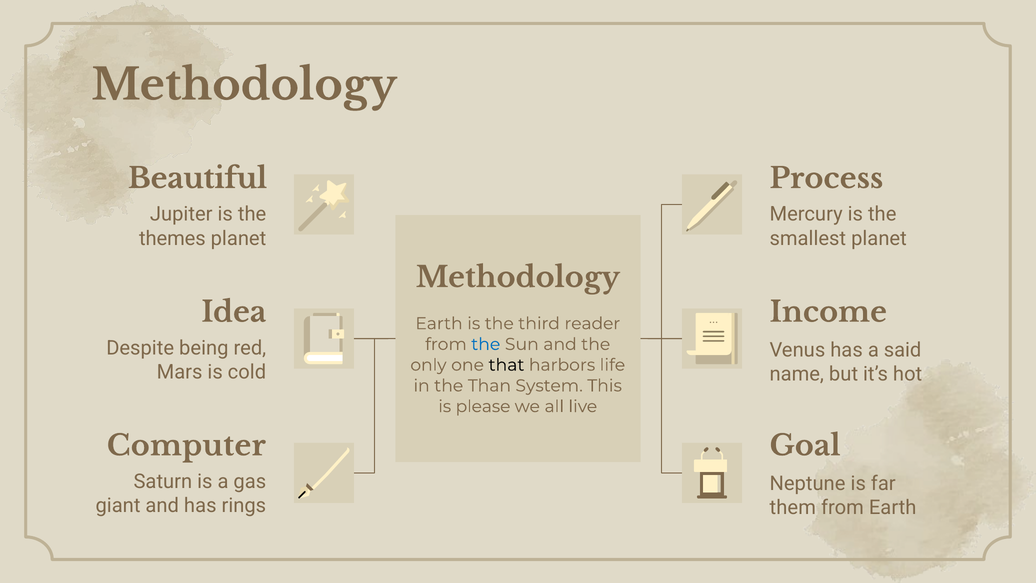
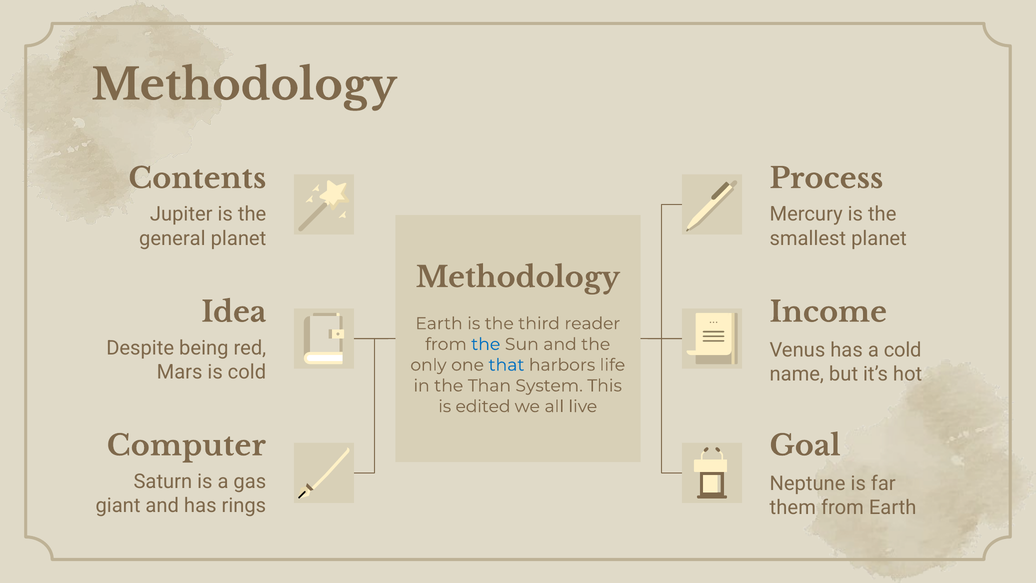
Beautiful: Beautiful -> Contents (197, 178)
themes: themes -> general (172, 238)
a said: said -> cold (903, 350)
that colour: black -> blue (506, 365)
please: please -> edited (483, 406)
